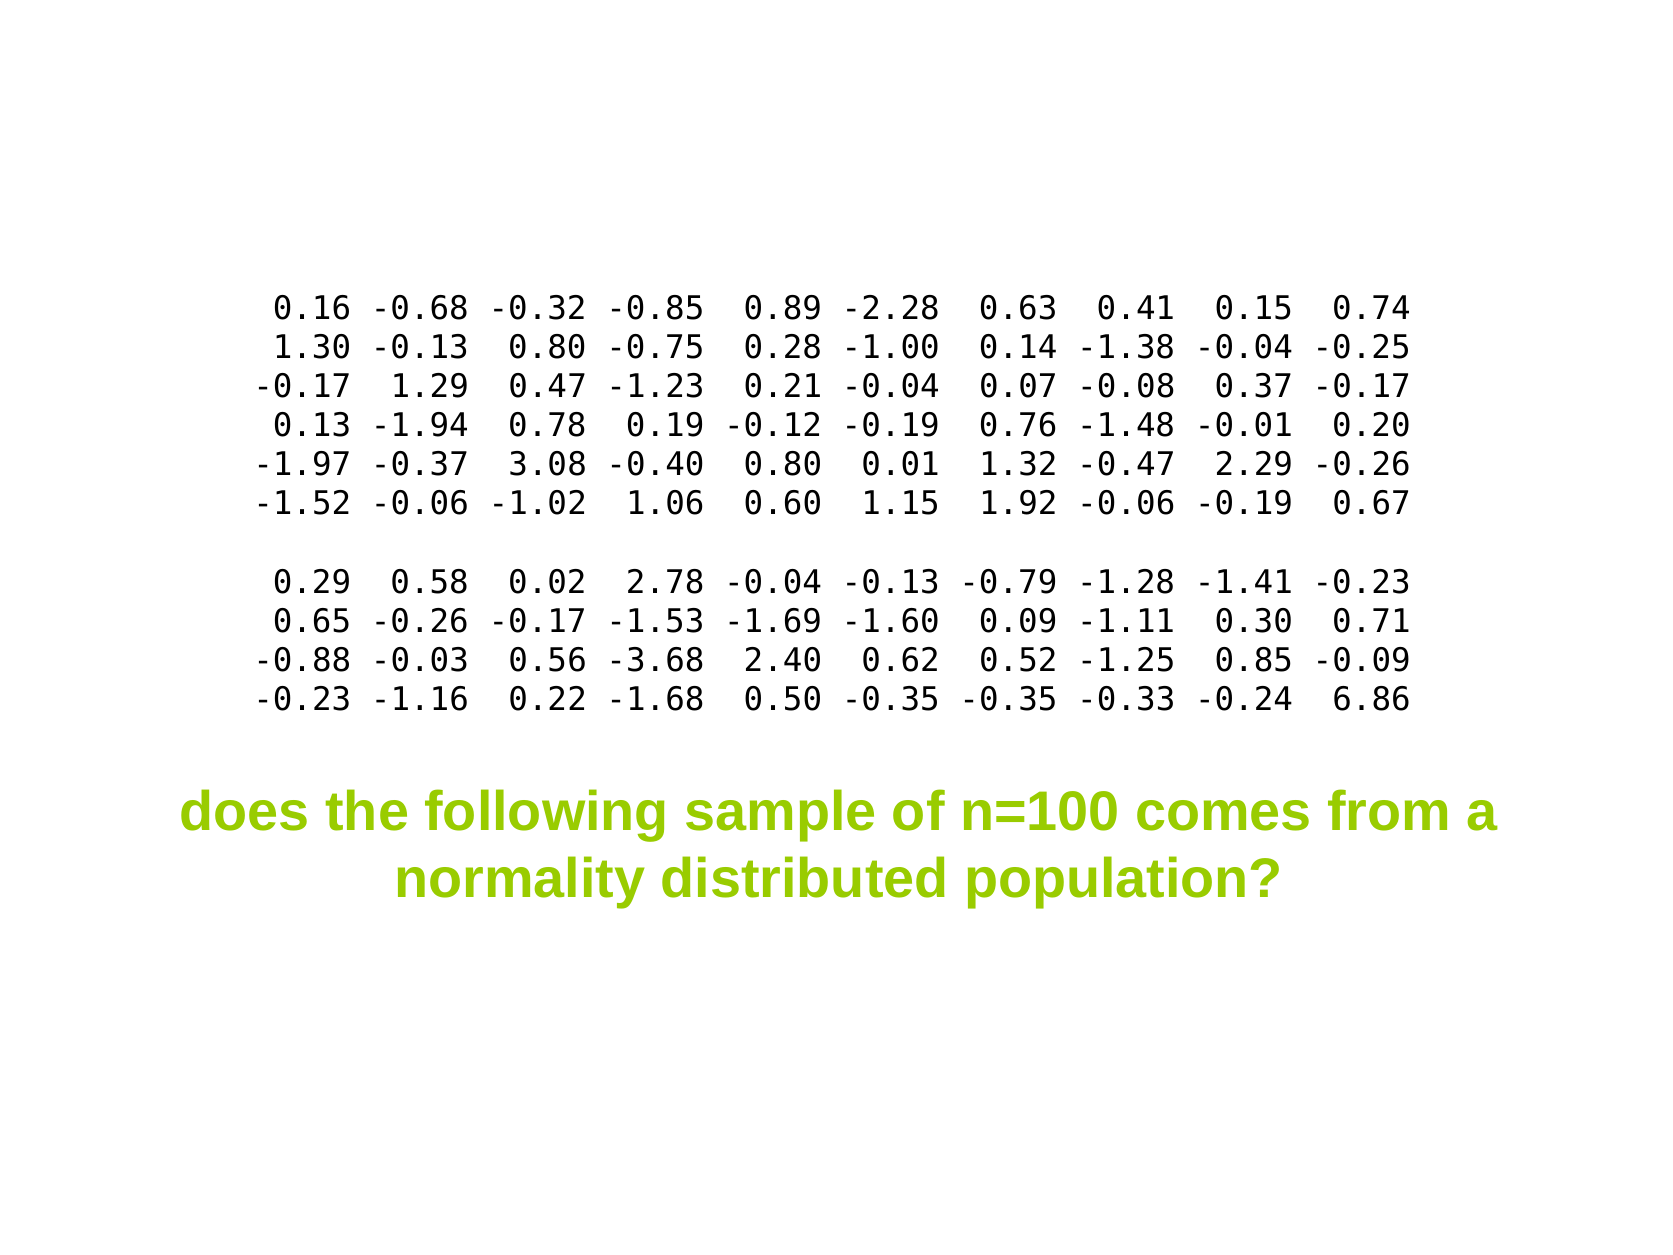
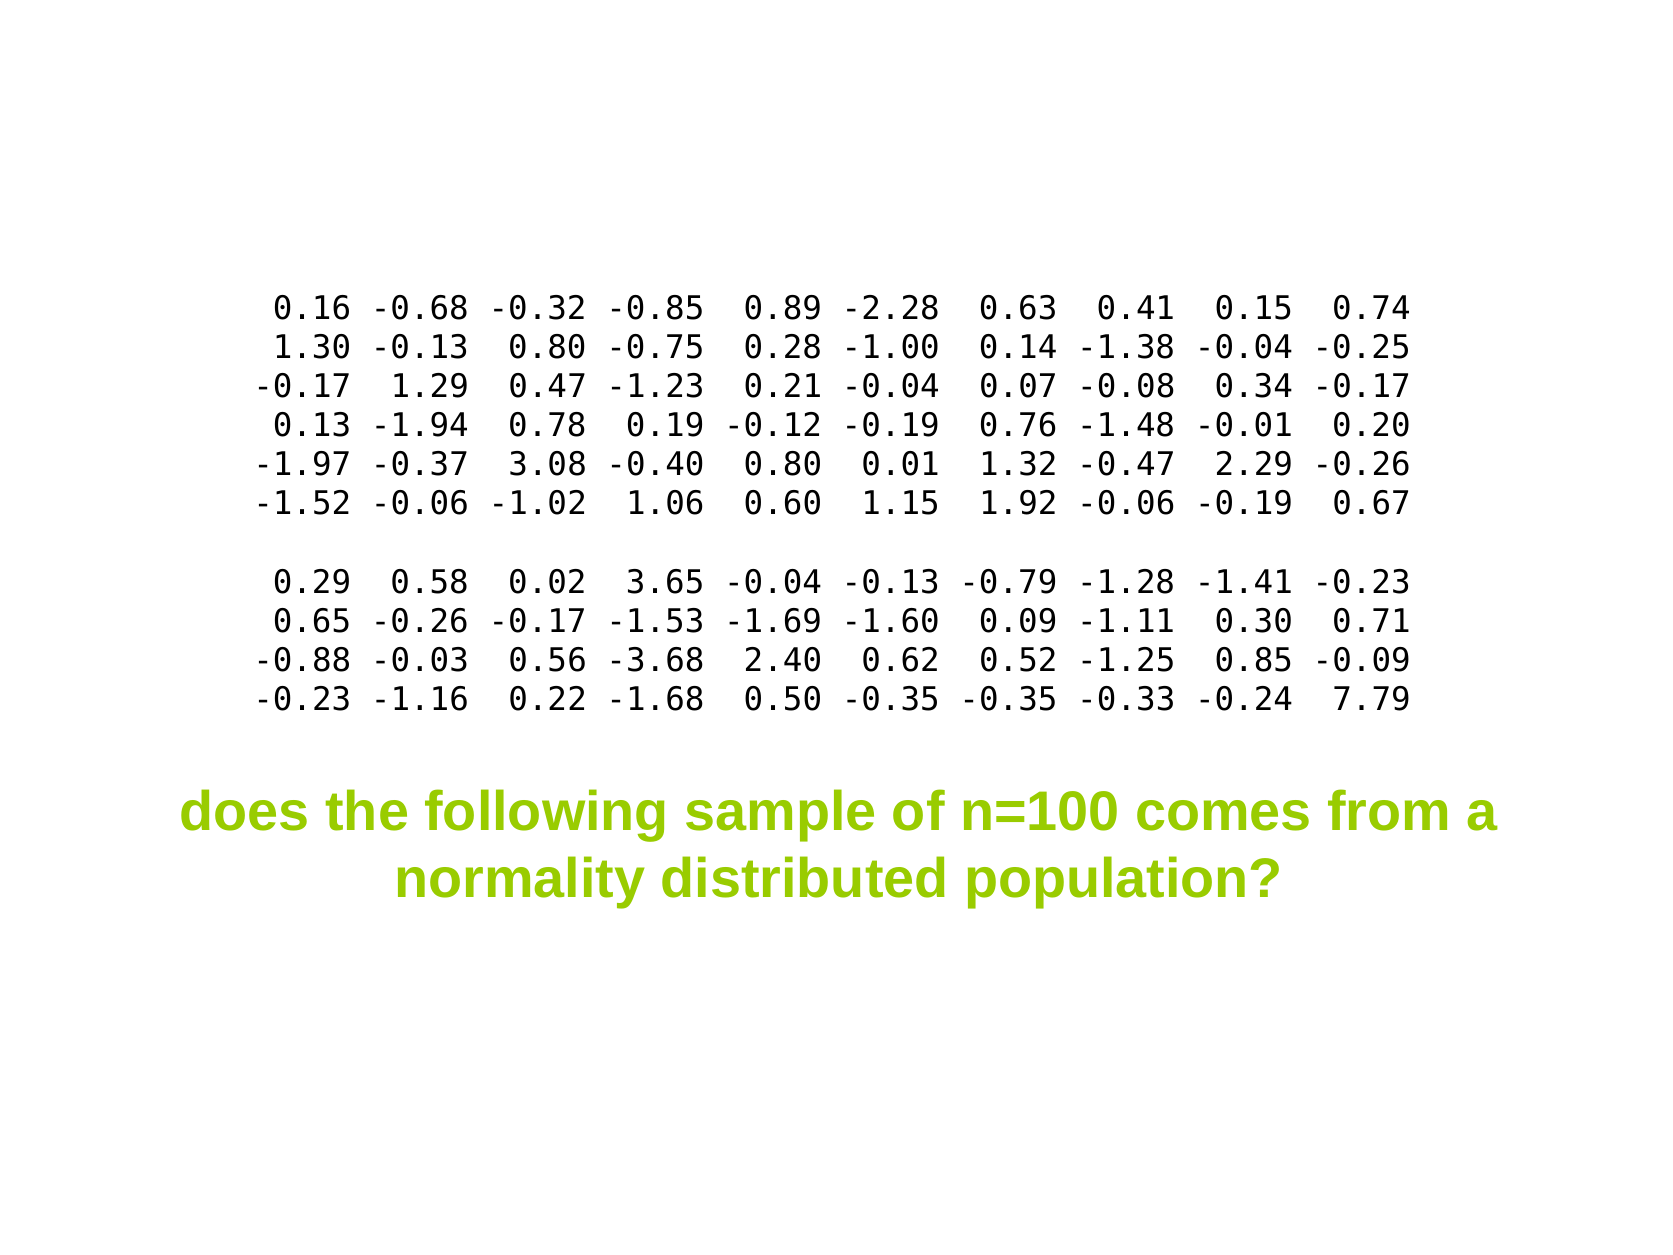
0.37: 0.37 -> 0.34 (1254, 387)
2.78: 2.78 -> 3.65 (665, 582)
6.86: 6.86 -> 7.79 (1372, 699)
